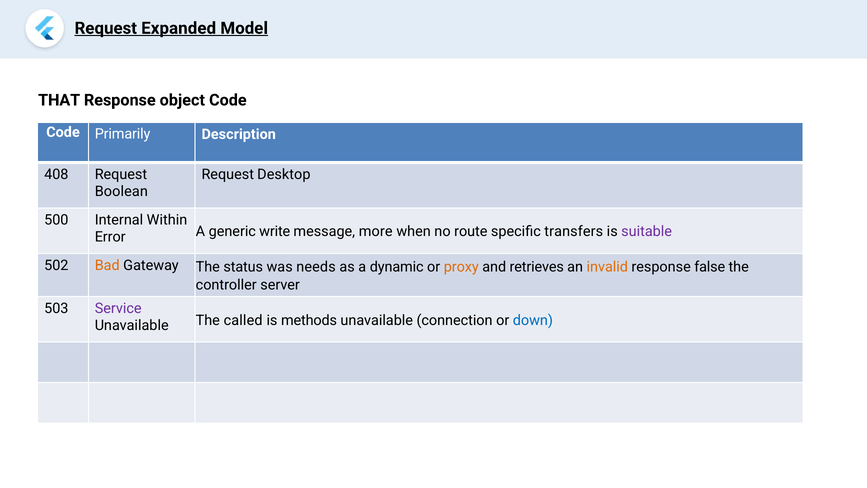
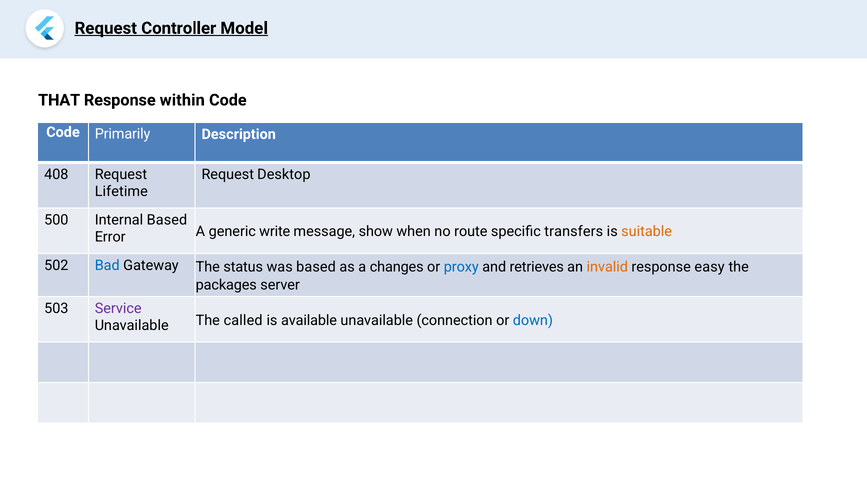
Expanded: Expanded -> Controller (179, 28)
object: object -> within (182, 100)
Boolean: Boolean -> Lifetime (121, 191)
Internal Within: Within -> Based (167, 220)
more: more -> show (376, 231)
suitable colour: purple -> orange (647, 231)
Bad colour: orange -> blue (107, 265)
was needs: needs -> based (316, 267)
dynamic: dynamic -> changes (397, 267)
proxy colour: orange -> blue (461, 267)
false: false -> easy (710, 267)
controller: controller -> packages (226, 285)
methods: methods -> available (309, 320)
